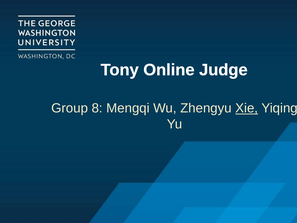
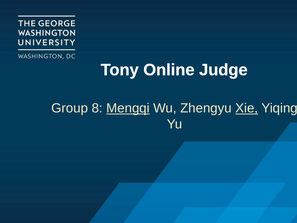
Mengqi underline: none -> present (128, 108)
